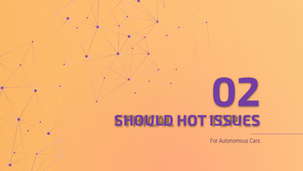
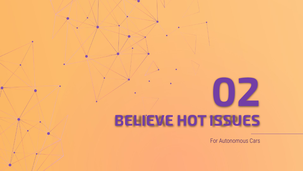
SHOULD: SHOULD -> BELIEVE (144, 120)
